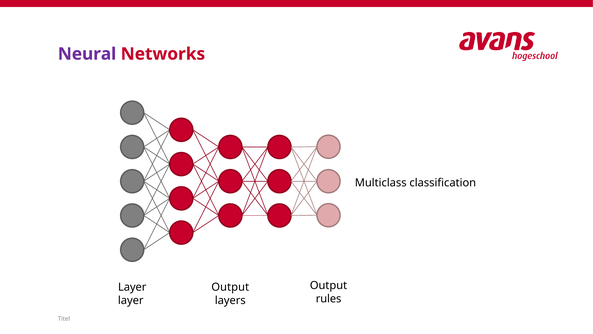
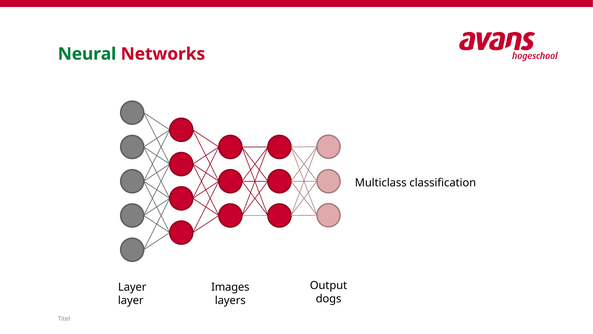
Neural colour: purple -> green (87, 54)
Output: Output -> Images (230, 287)
rules: rules -> dogs (329, 299)
